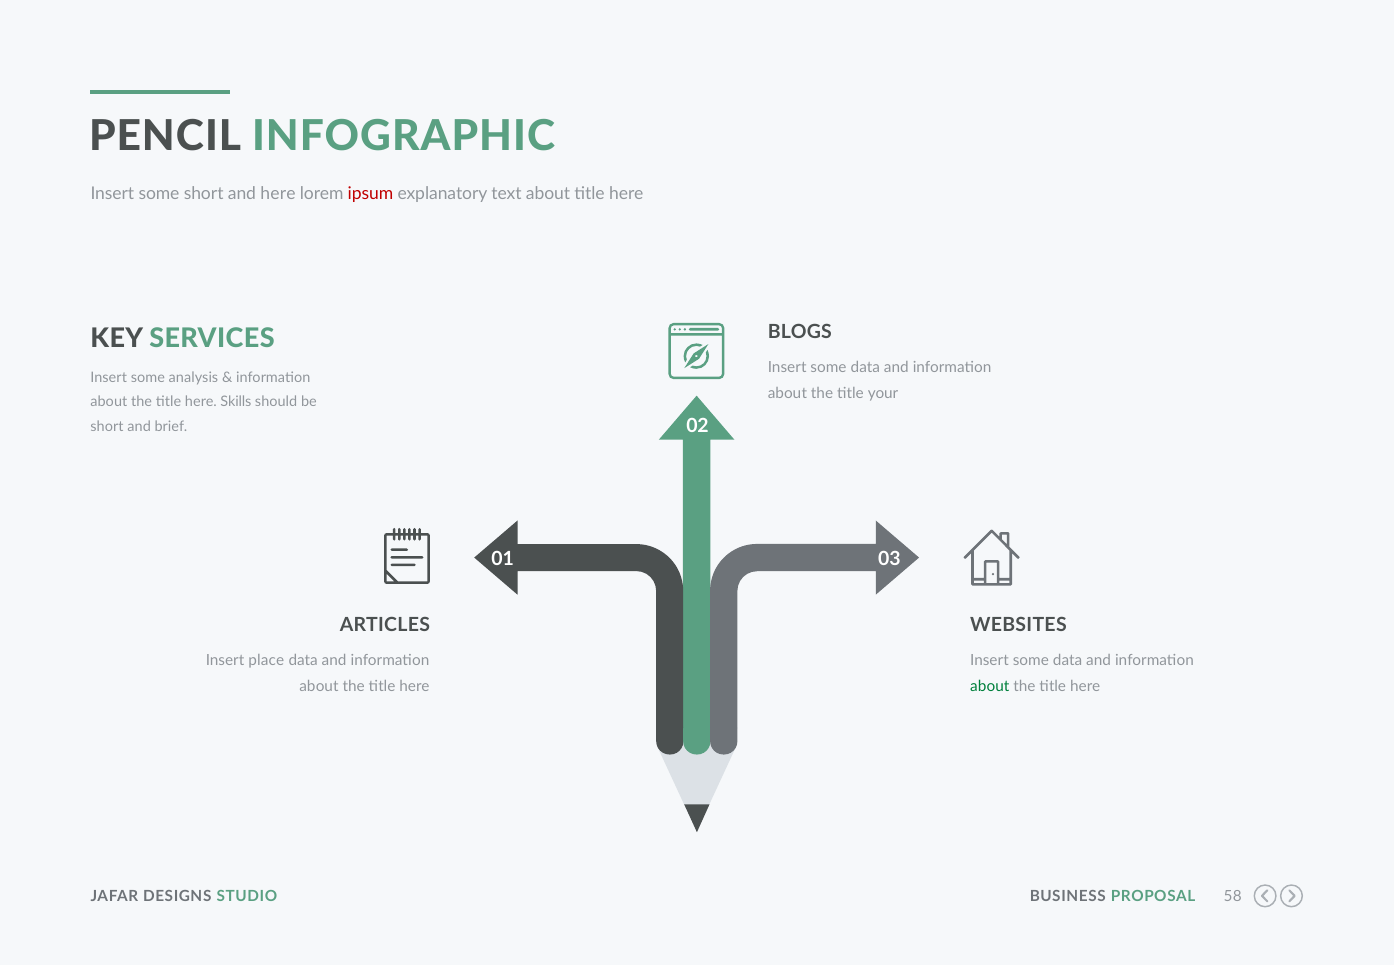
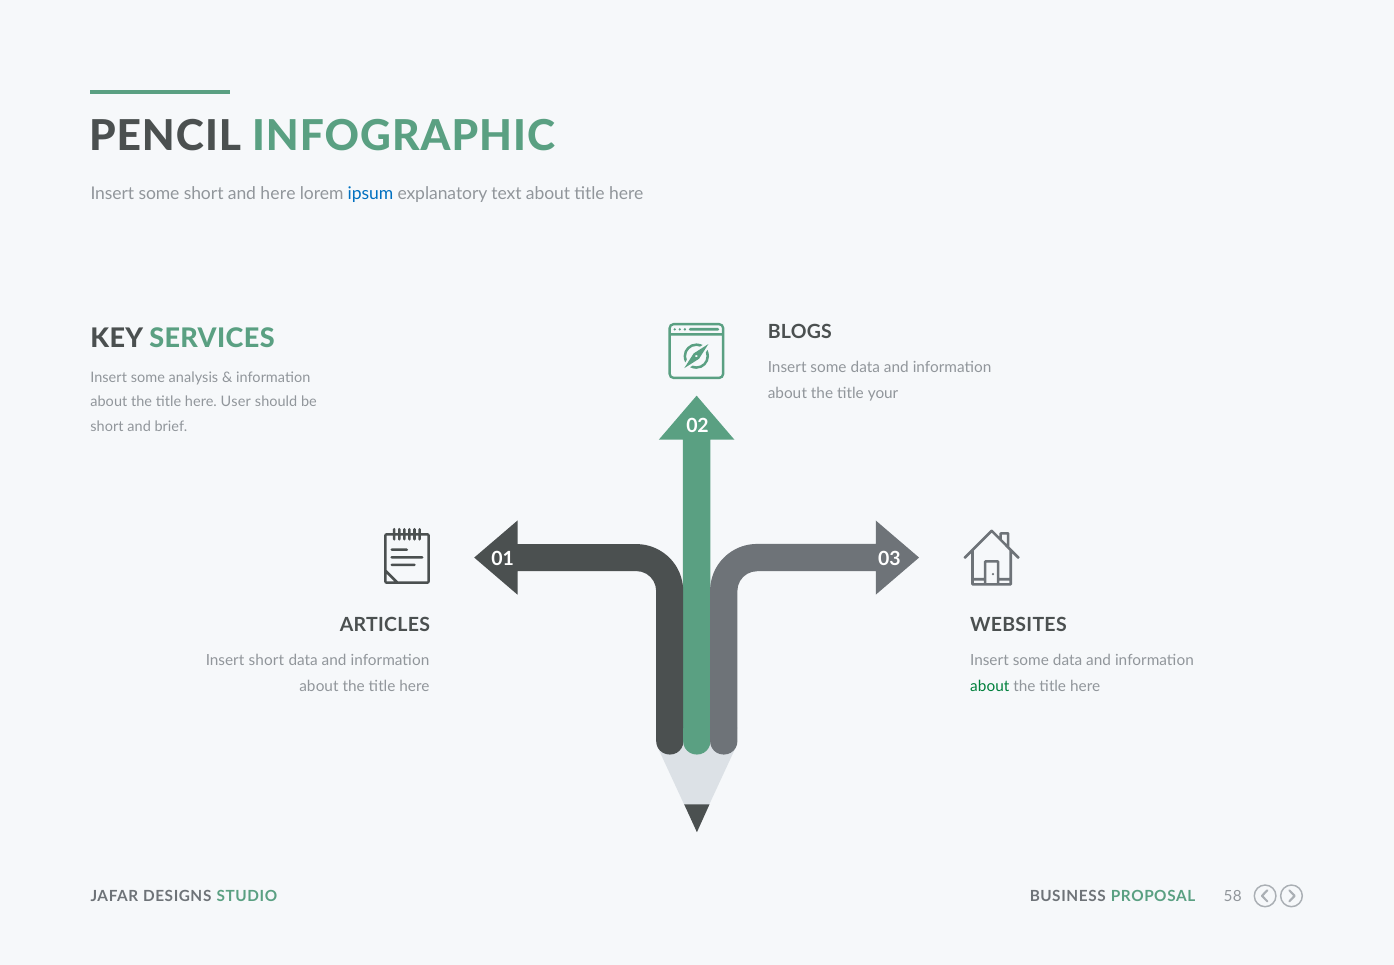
ipsum colour: red -> blue (370, 194)
Skills: Skills -> User (236, 402)
Insert place: place -> short (266, 661)
